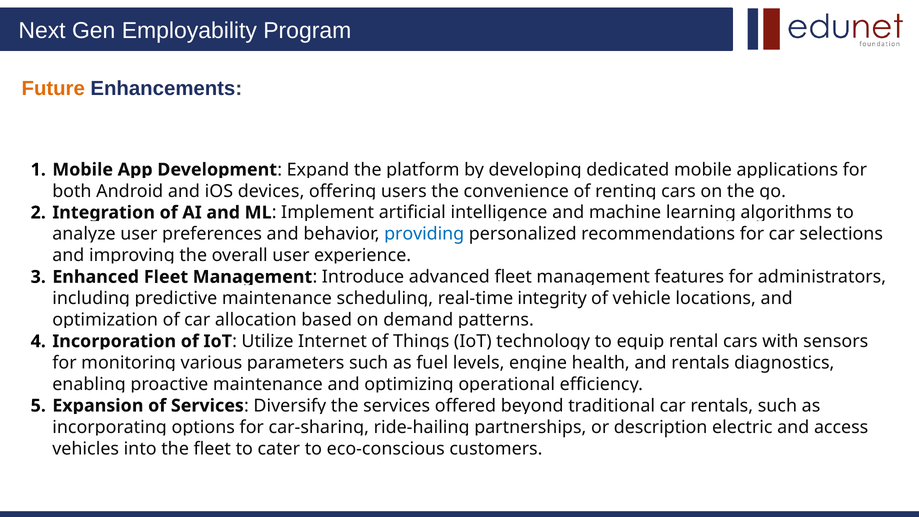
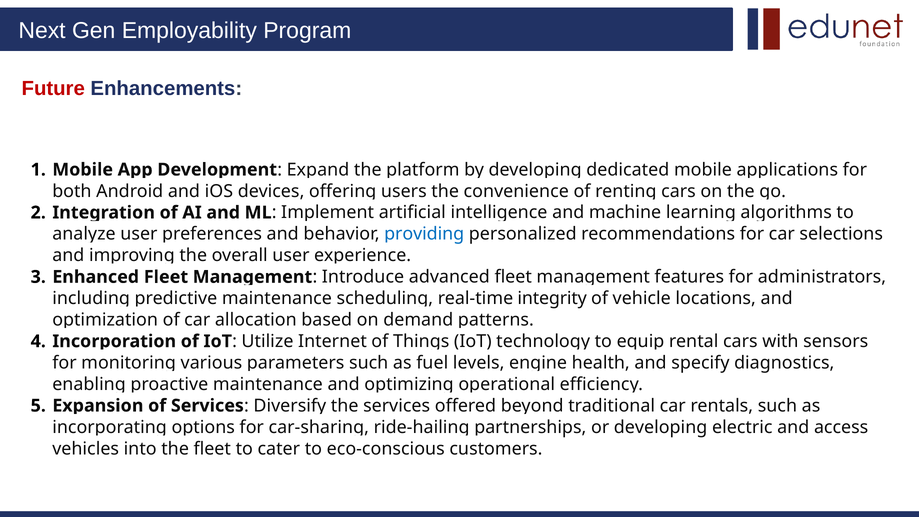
Future colour: orange -> red (53, 89)
and rentals: rentals -> specify (700, 363)
or description: description -> developing (661, 427)
